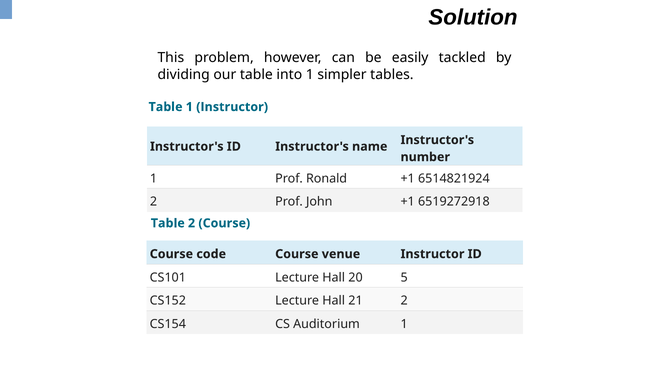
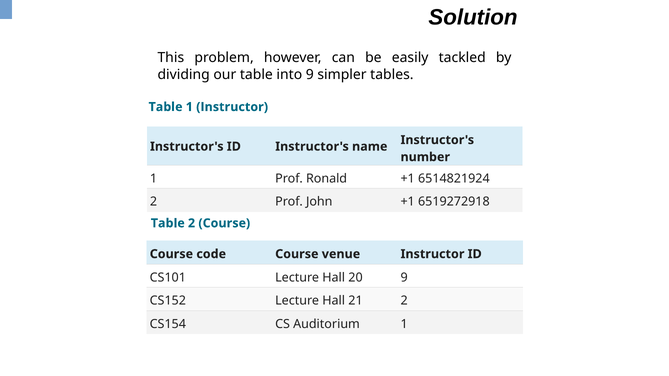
into 1: 1 -> 9 (310, 75)
20 5: 5 -> 9 (404, 278)
